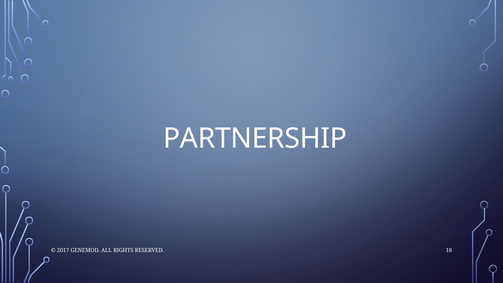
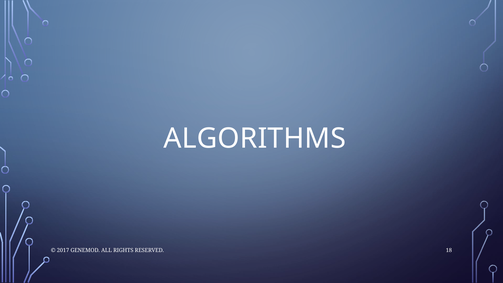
PARTNERSHIP: PARTNERSHIP -> ALGORITHMS (255, 139)
